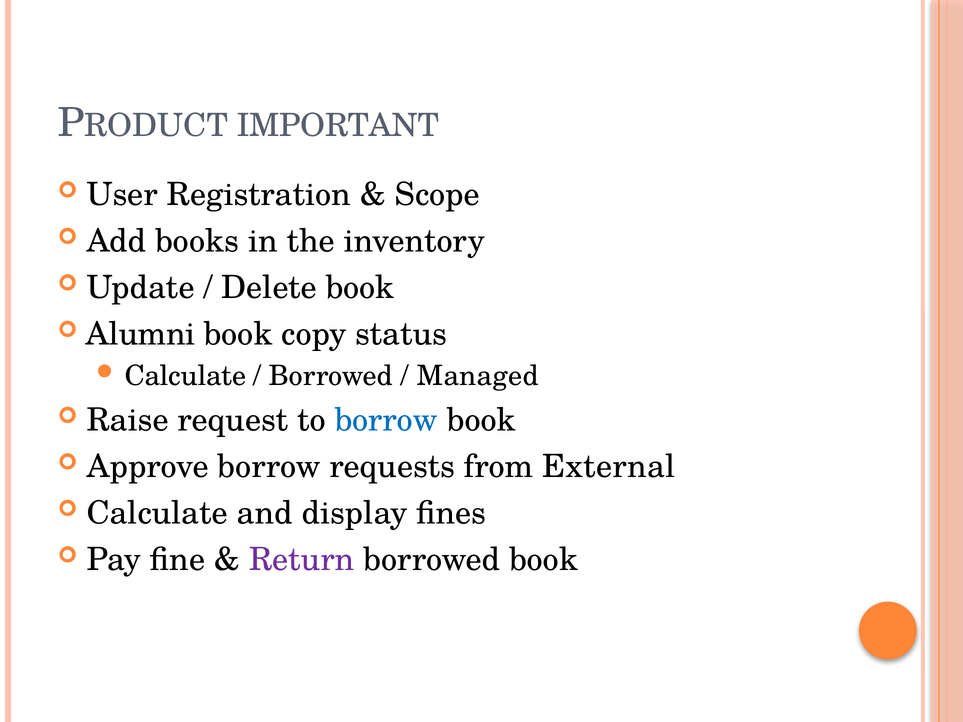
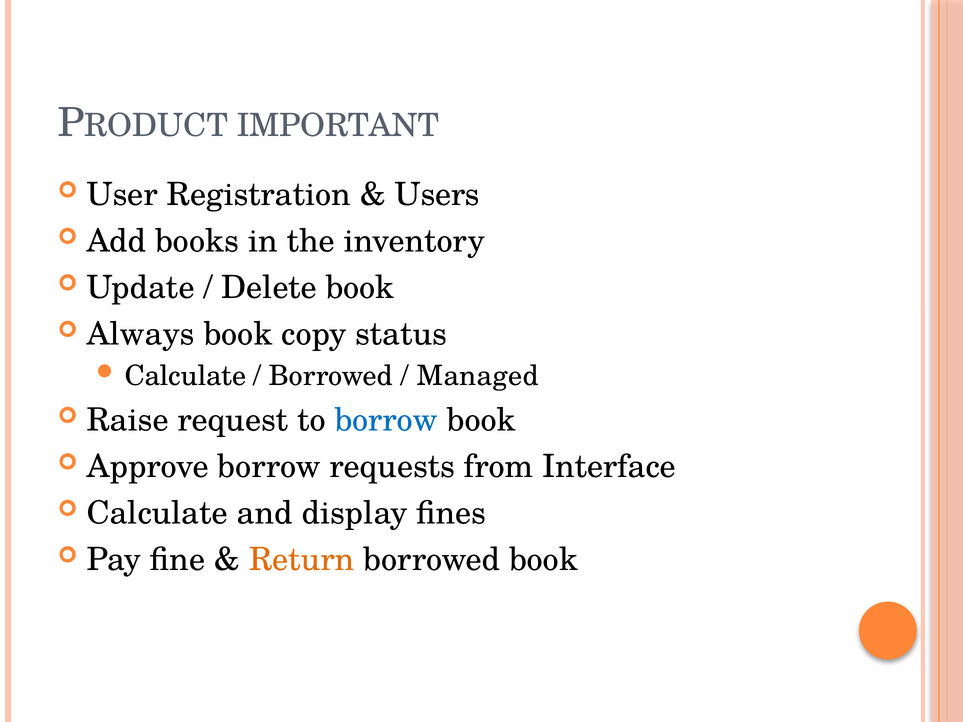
Scope: Scope -> Users (437, 195)
Alumni: Alumni -> Always (141, 334)
External: External -> Interface (609, 467)
Return colour: purple -> orange (302, 560)
